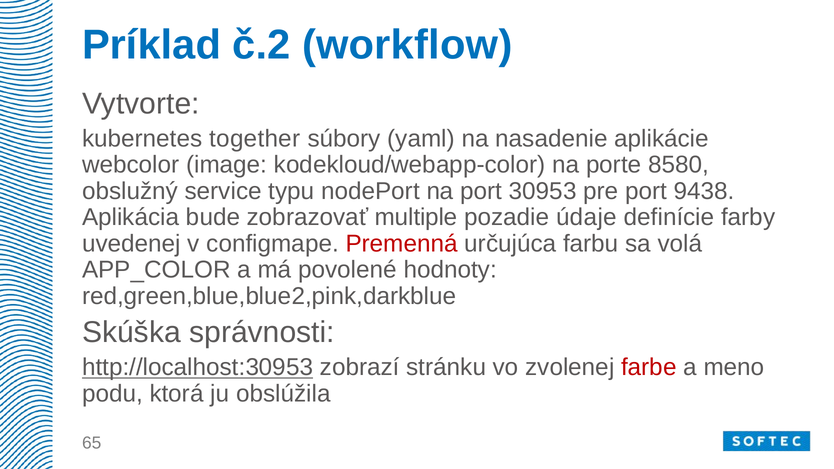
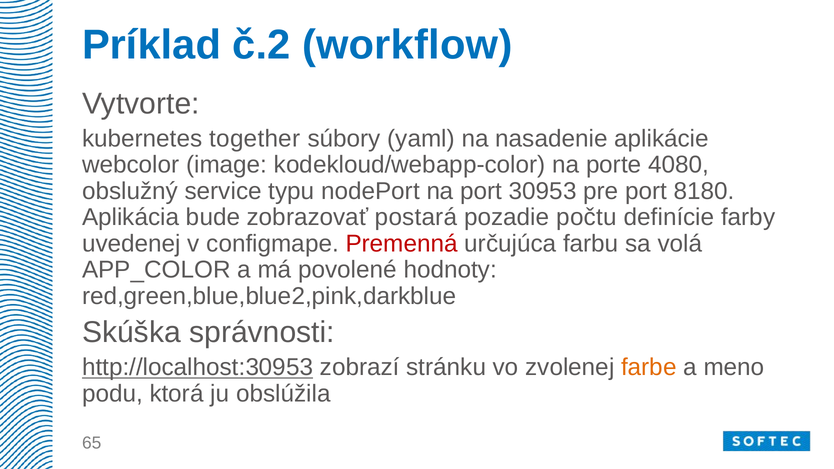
8580: 8580 -> 4080 (679, 165)
9438: 9438 -> 8180 (704, 191)
multiple: multiple -> postará (416, 217)
údaje: údaje -> počtu (586, 217)
farbe colour: red -> orange (649, 367)
